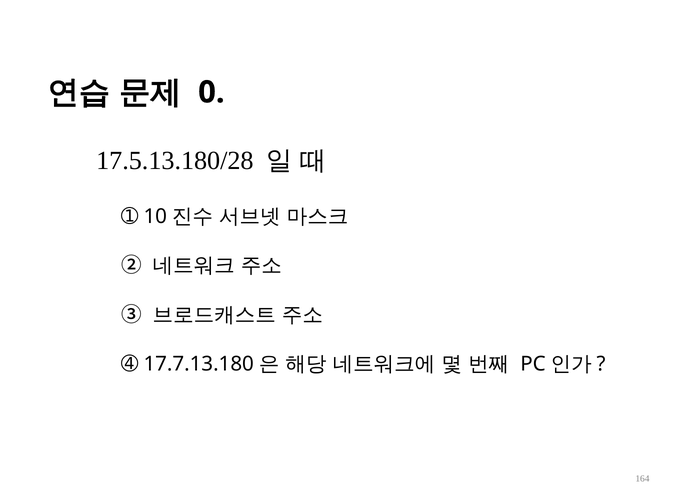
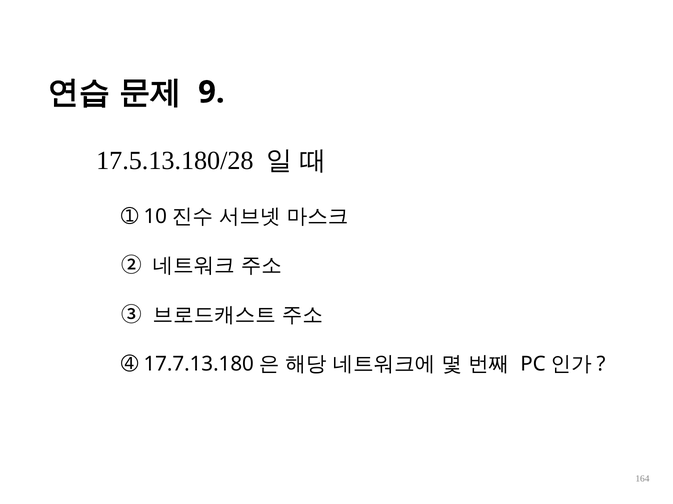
0: 0 -> 9 (211, 92)
